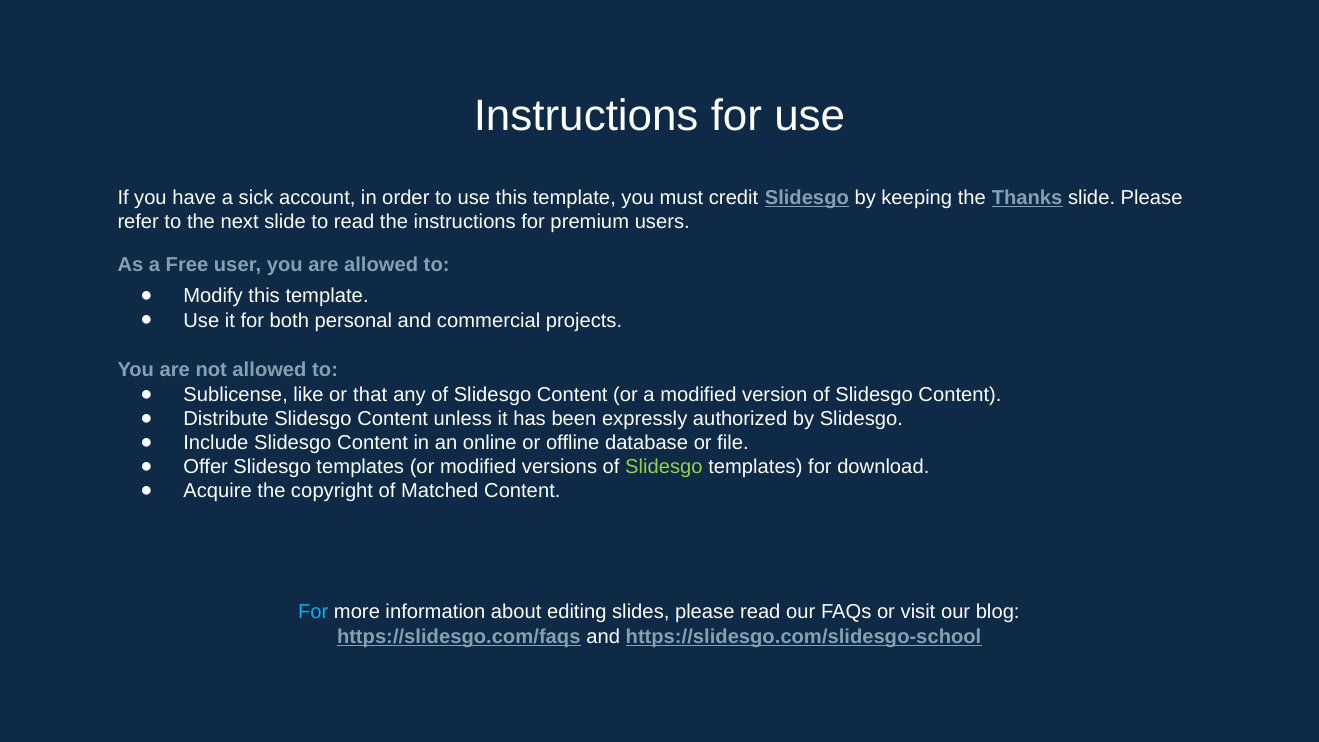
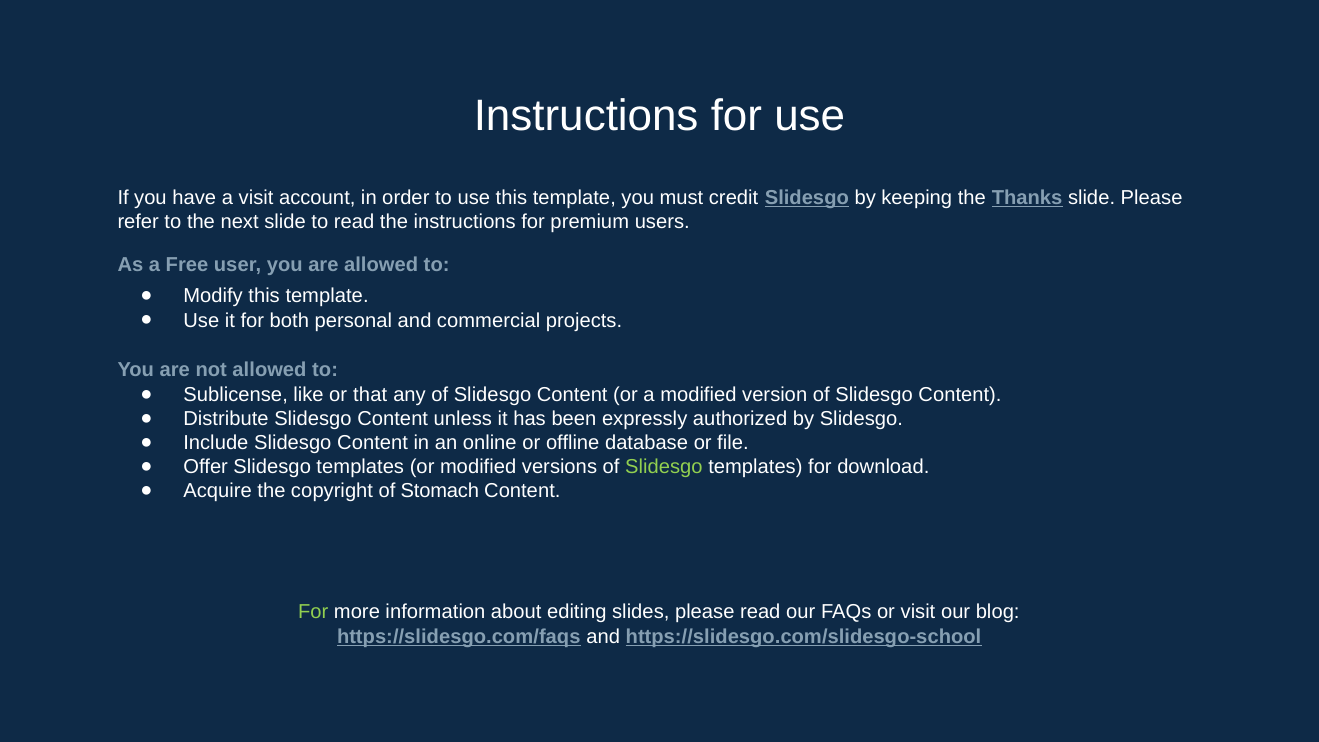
a sick: sick -> visit (256, 198)
Matched: Matched -> Stomach (440, 491)
For colour: light blue -> light green (313, 612)
